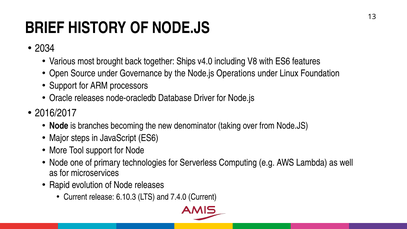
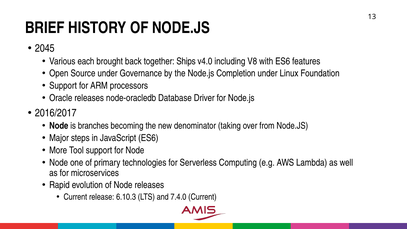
2034: 2034 -> 2045 (45, 48)
most: most -> each (86, 61)
Operations: Operations -> Completion (236, 73)
